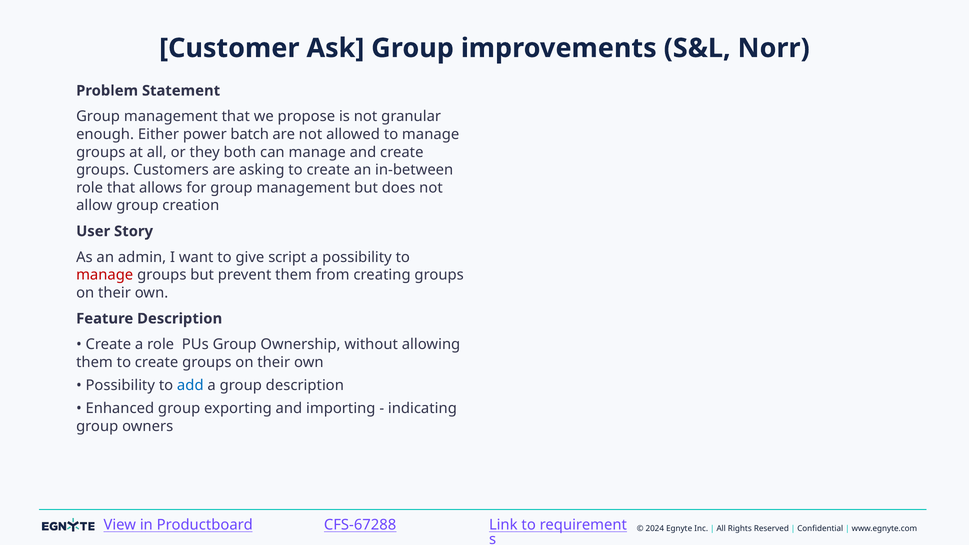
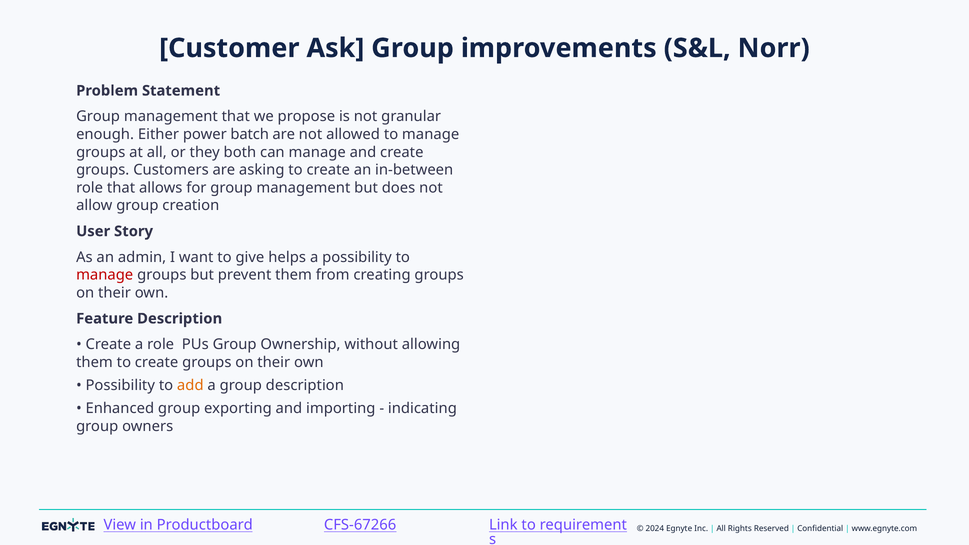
script: script -> helps (287, 257)
add colour: blue -> orange (190, 385)
CFS-67288: CFS-67288 -> CFS-67266 (360, 525)
